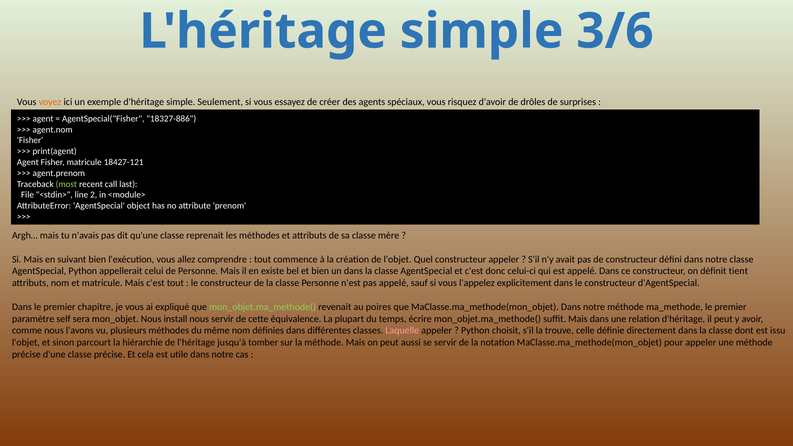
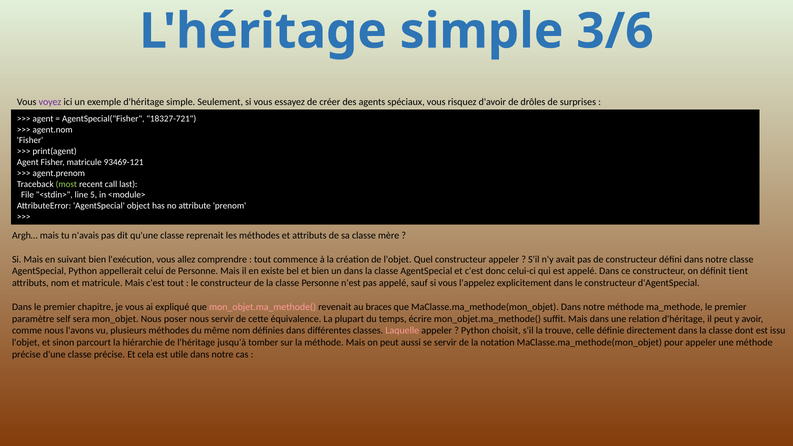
voyez colour: orange -> purple (50, 102)
18327-886: 18327-886 -> 18327-721 (171, 119)
18427-121: 18427-121 -> 93469-121 (124, 162)
2: 2 -> 5 (94, 195)
mon_objet.ma_methode( colour: light green -> pink (263, 307)
poires: poires -> braces (379, 307)
install: install -> poser (175, 319)
